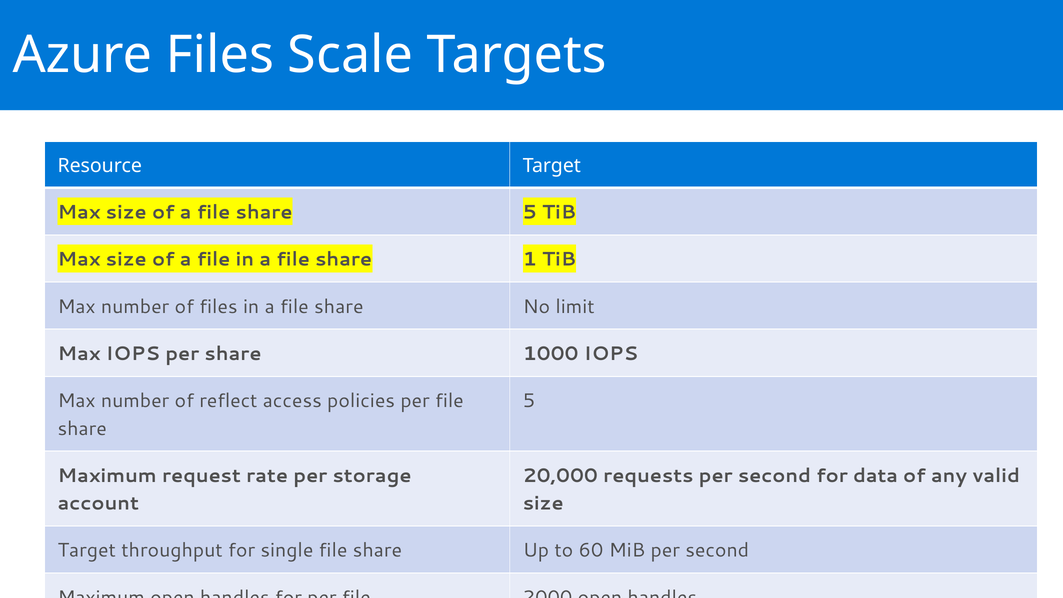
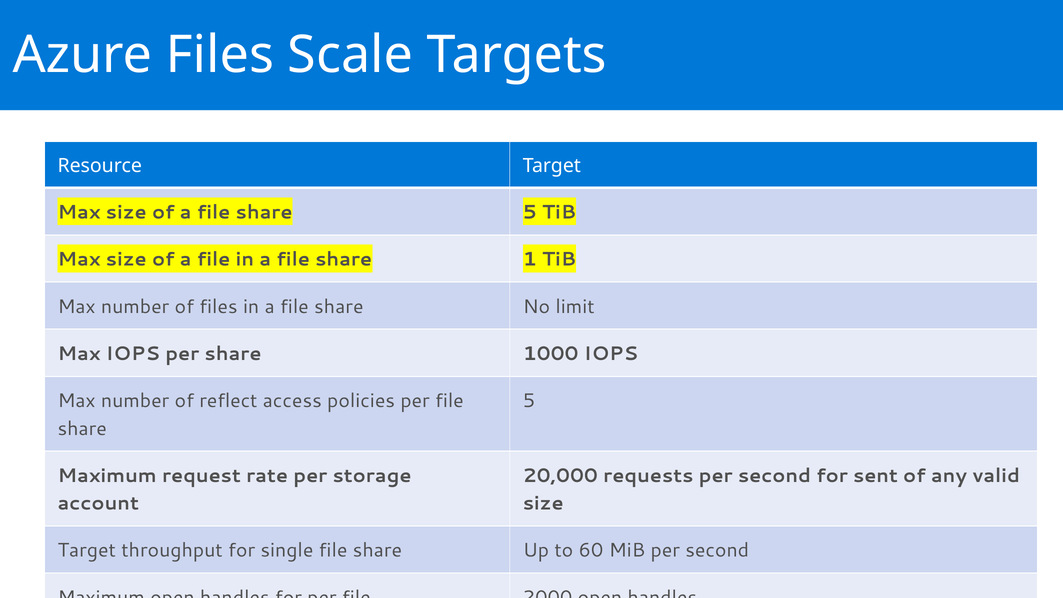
data: data -> sent (875, 476)
